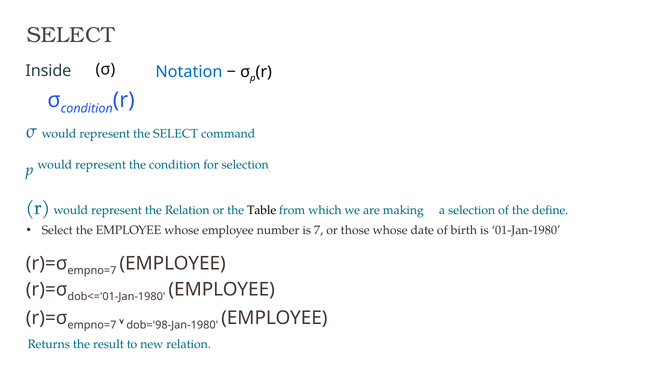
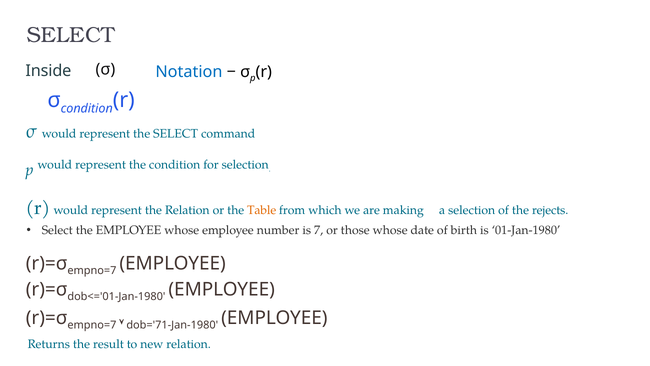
Table colour: black -> orange (262, 210)
define: define -> rejects (550, 210)
dob='98-Jan-1980: dob='98-Jan-1980 -> dob='71-Jan-1980 (172, 325)
